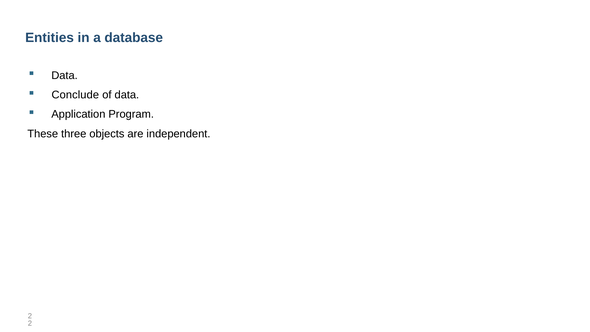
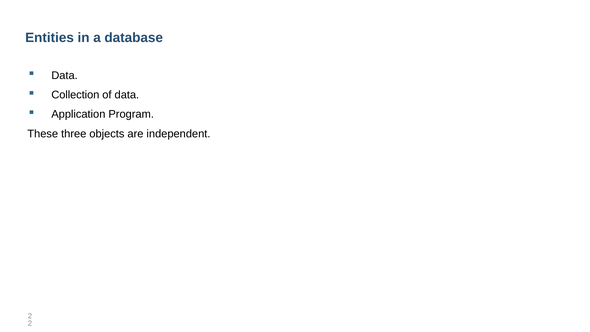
Conclude: Conclude -> Collection (75, 95)
